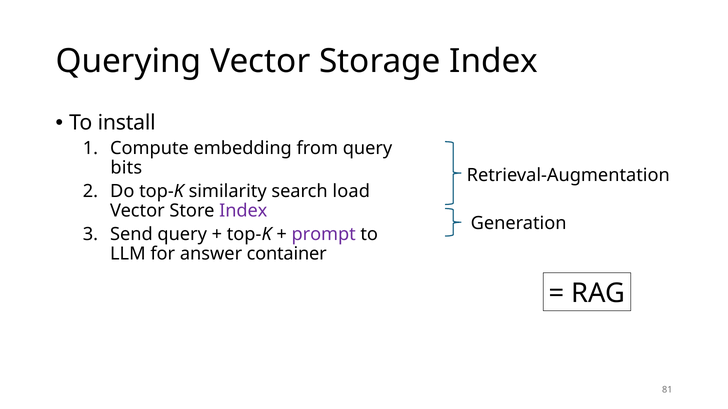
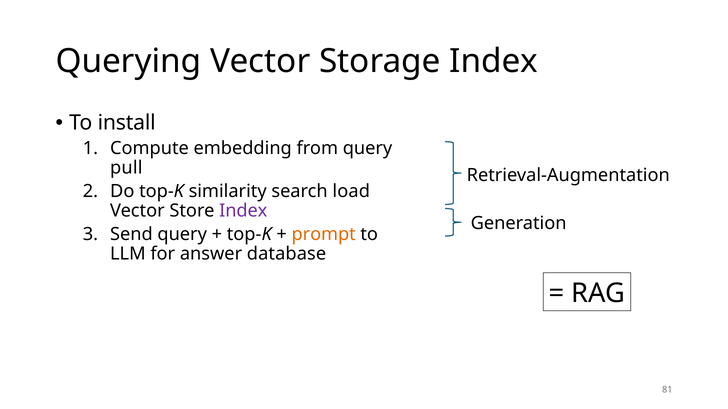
bits: bits -> pull (126, 168)
prompt colour: purple -> orange (324, 234)
container: container -> database (287, 254)
